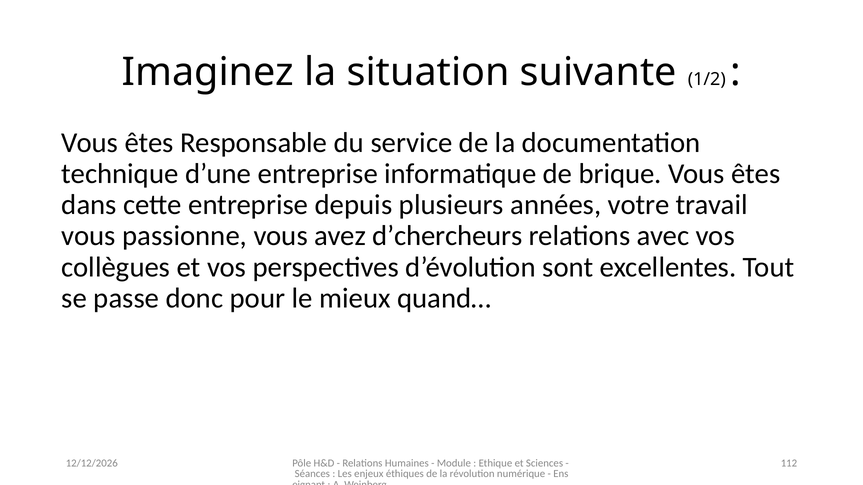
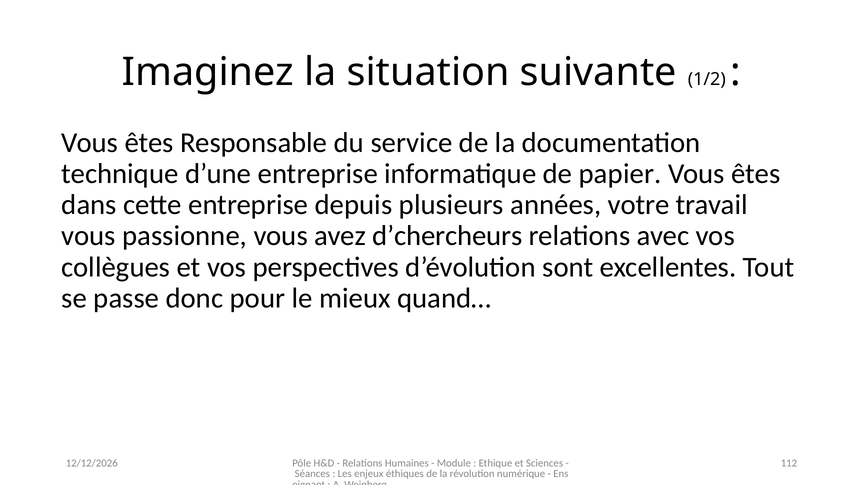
brique: brique -> papier (620, 174)
